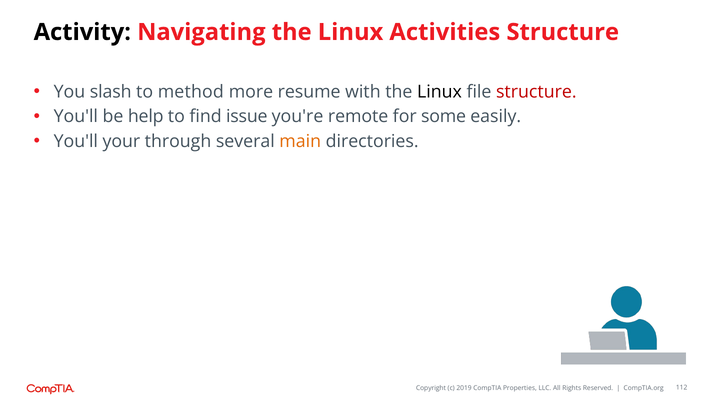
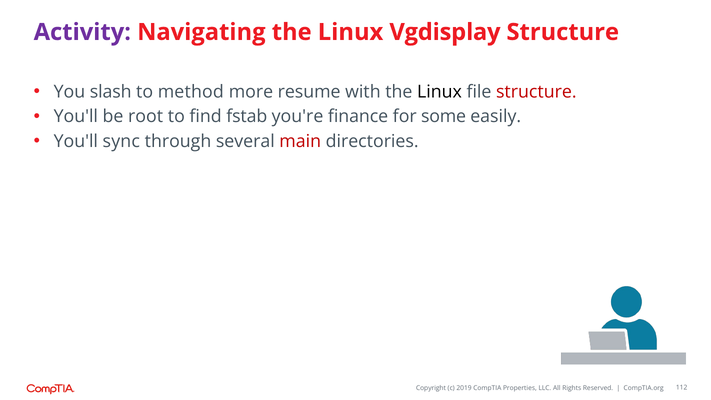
Activity colour: black -> purple (82, 32)
Activities: Activities -> Vgdisplay (445, 32)
help: help -> root (146, 117)
issue: issue -> fstab (247, 117)
remote: remote -> finance (358, 117)
your: your -> sync (121, 141)
main colour: orange -> red (300, 141)
